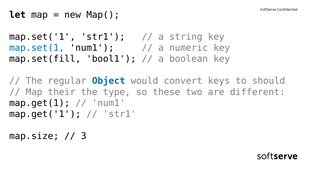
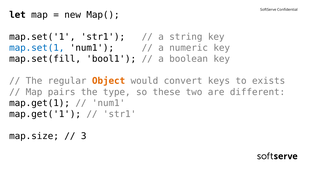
Object colour: blue -> orange (109, 81)
should: should -> exists (269, 81)
their: their -> pairs (62, 92)
